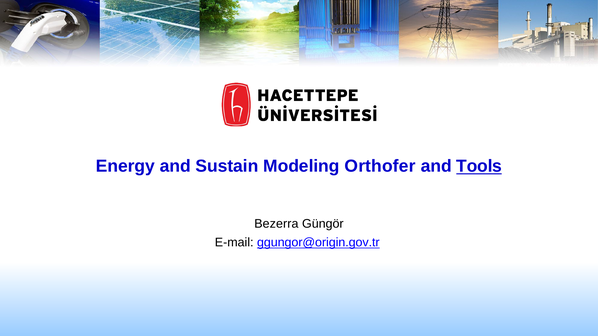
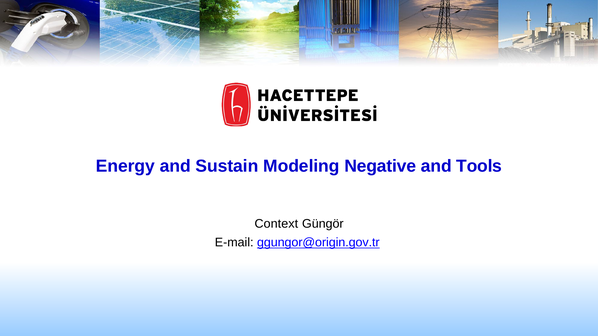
Orthofer: Orthofer -> Negative (380, 166)
Tools underline: present -> none (479, 166)
Bezerra: Bezerra -> Context (276, 224)
